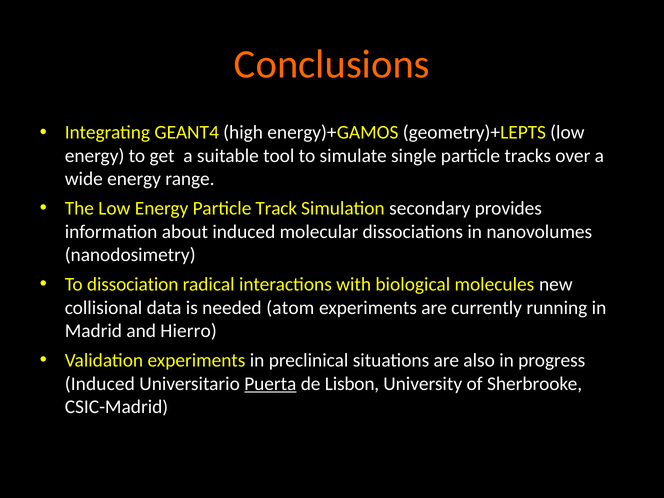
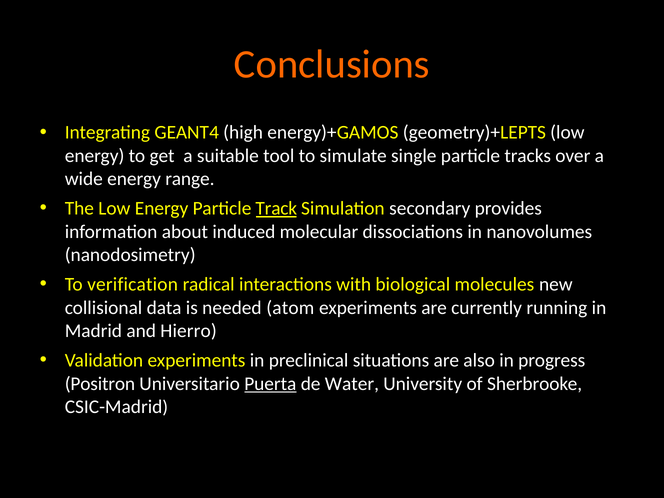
Track underline: none -> present (276, 208)
dissociation: dissociation -> verification (133, 284)
Induced: Induced -> Positron (100, 384)
Lisbon: Lisbon -> Water (352, 384)
